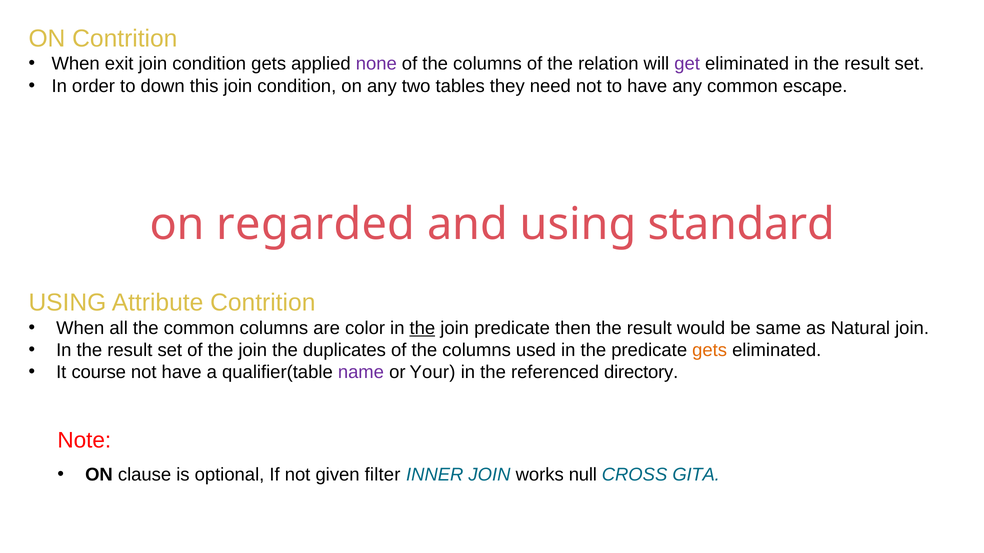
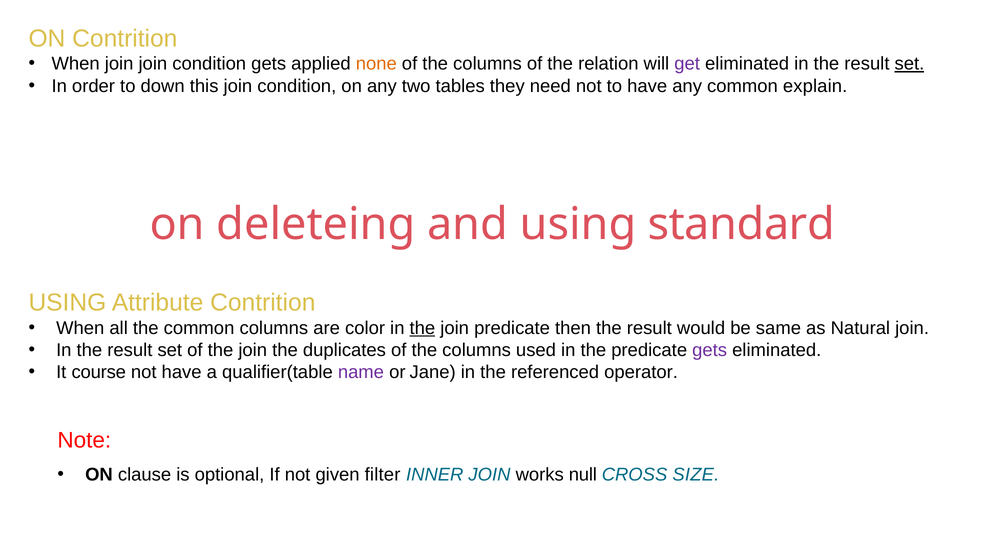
When exit: exit -> join (119, 64)
none colour: purple -> orange (376, 64)
set underline: none -> present (909, 64)
escape: escape -> explain (815, 86)
regarded: regarded -> deleteing (316, 224)
gets colour: orange -> purple (710, 351)
Your: Your -> Jane (433, 373)
directory: directory -> operator (641, 373)
GITA: GITA -> SIZE (696, 475)
